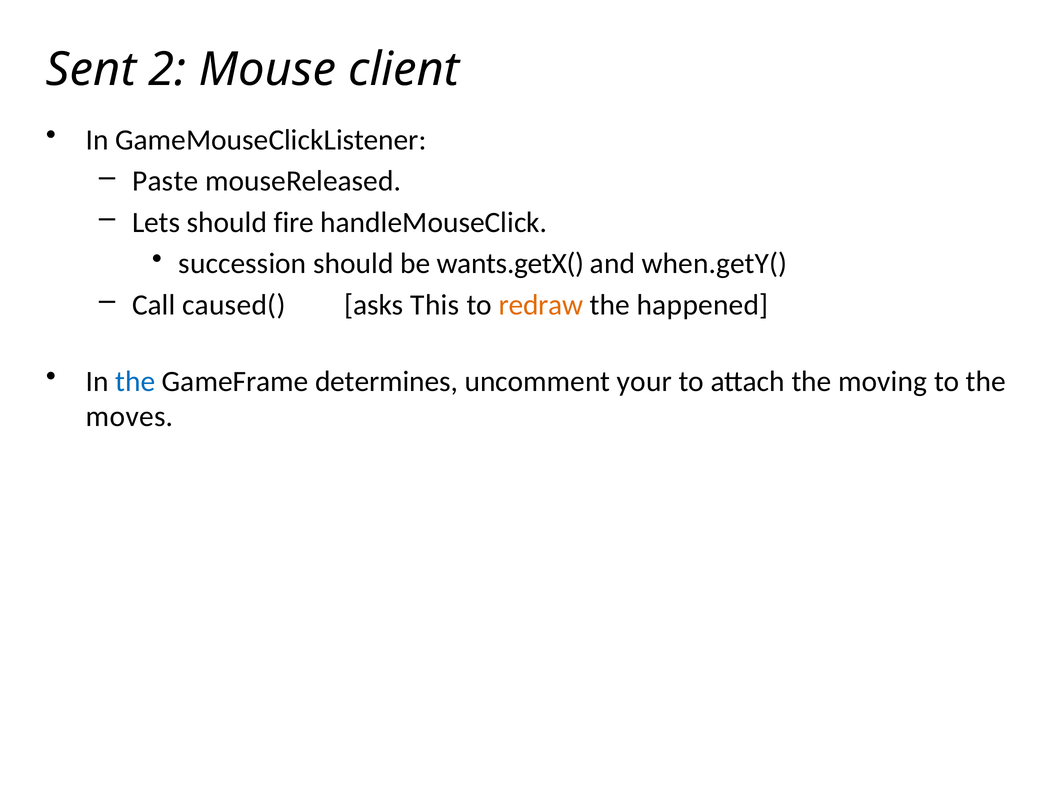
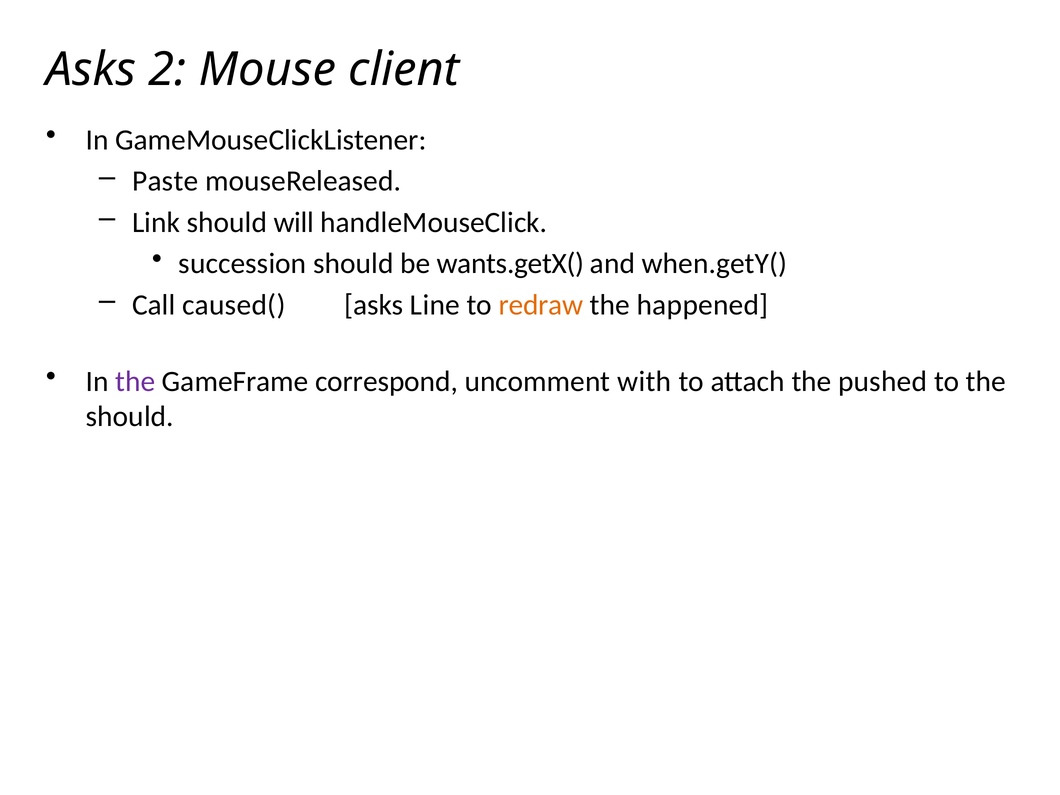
Sent: Sent -> Asks (91, 70)
Lets: Lets -> Link (156, 222)
fire: fire -> will (294, 222)
This: This -> Line (435, 305)
the colour: blue -> purple (135, 381)
determines: determines -> correspond (386, 381)
your: your -> with (644, 381)
moving: moving -> pushed (883, 381)
moves: moves -> should (130, 417)
